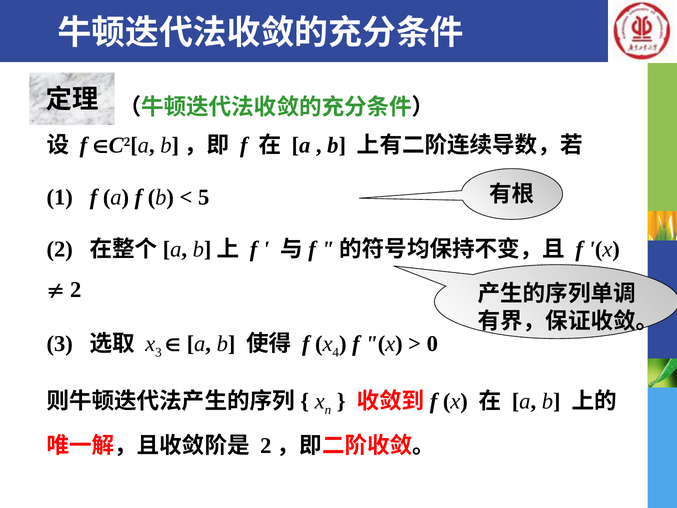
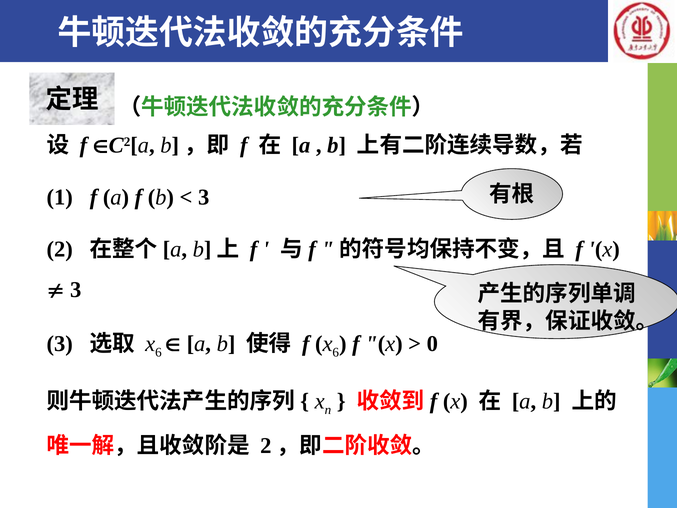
5: 5 -> 3 (204, 197)
2: 2 -> 3 (76, 290)
3: 3 -> 6 (158, 352)
f x 4: 4 -> 6 (336, 352)
